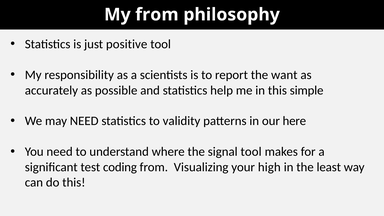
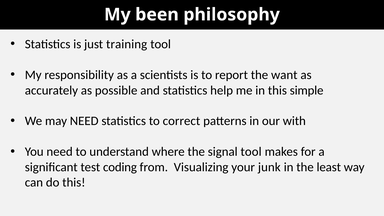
My from: from -> been (157, 15)
positive: positive -> training (127, 44)
validity: validity -> correct (181, 121)
here: here -> with (294, 121)
high: high -> junk (269, 167)
